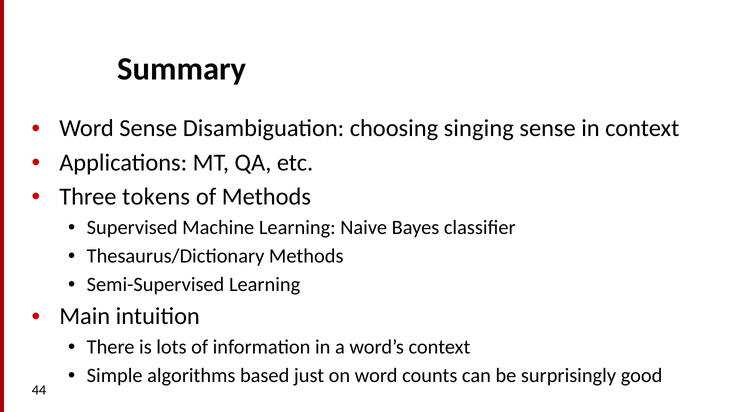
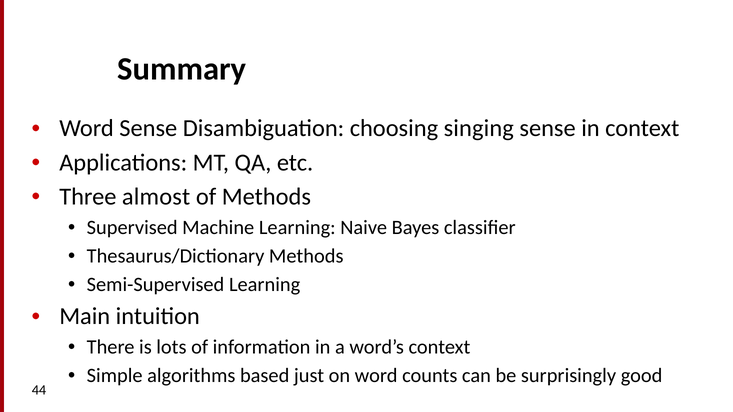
tokens: tokens -> almost (156, 197)
